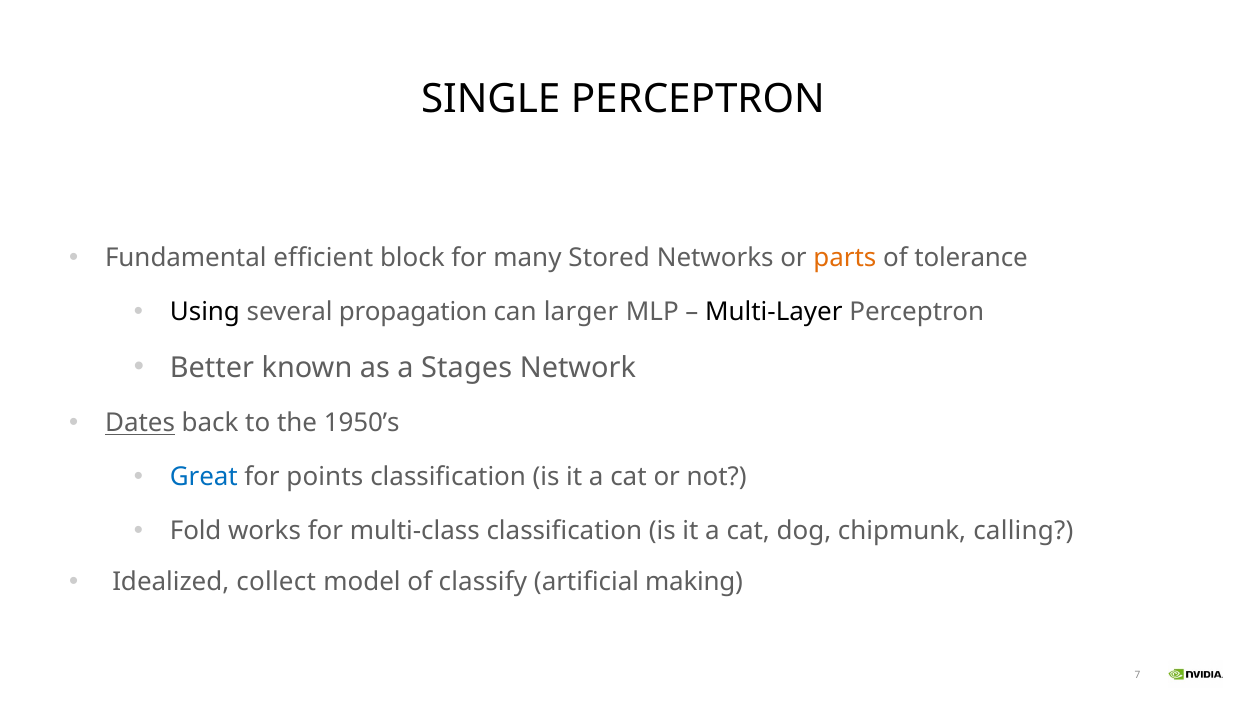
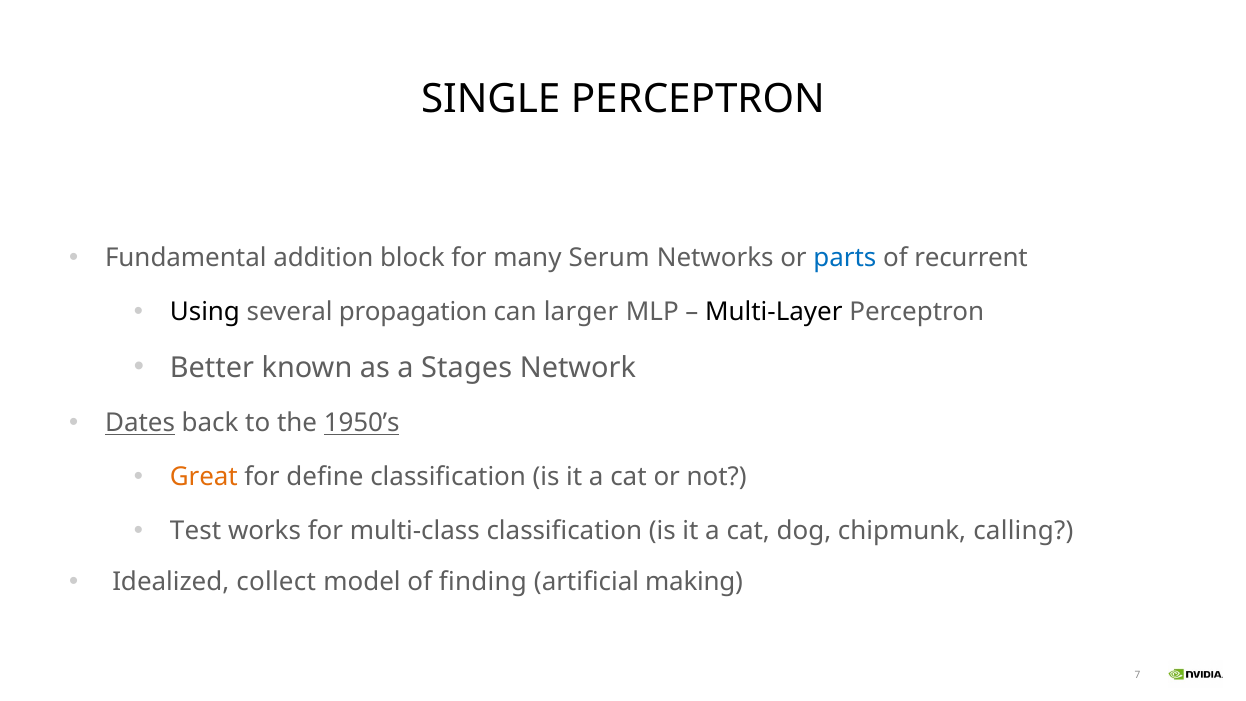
efficient: efficient -> addition (323, 258)
Stored: Stored -> Serum (609, 258)
parts colour: orange -> blue (845, 258)
tolerance: tolerance -> recurrent (971, 258)
1950’s underline: none -> present (362, 423)
Great colour: blue -> orange (204, 477)
points: points -> define (325, 477)
Fold: Fold -> Test (196, 531)
classify: classify -> finding (483, 582)
